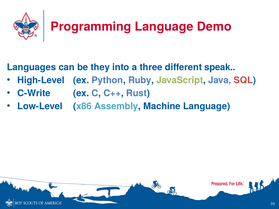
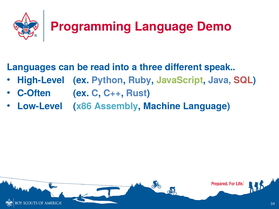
they: they -> read (100, 67)
C-Write: C-Write -> C-Often (34, 93)
